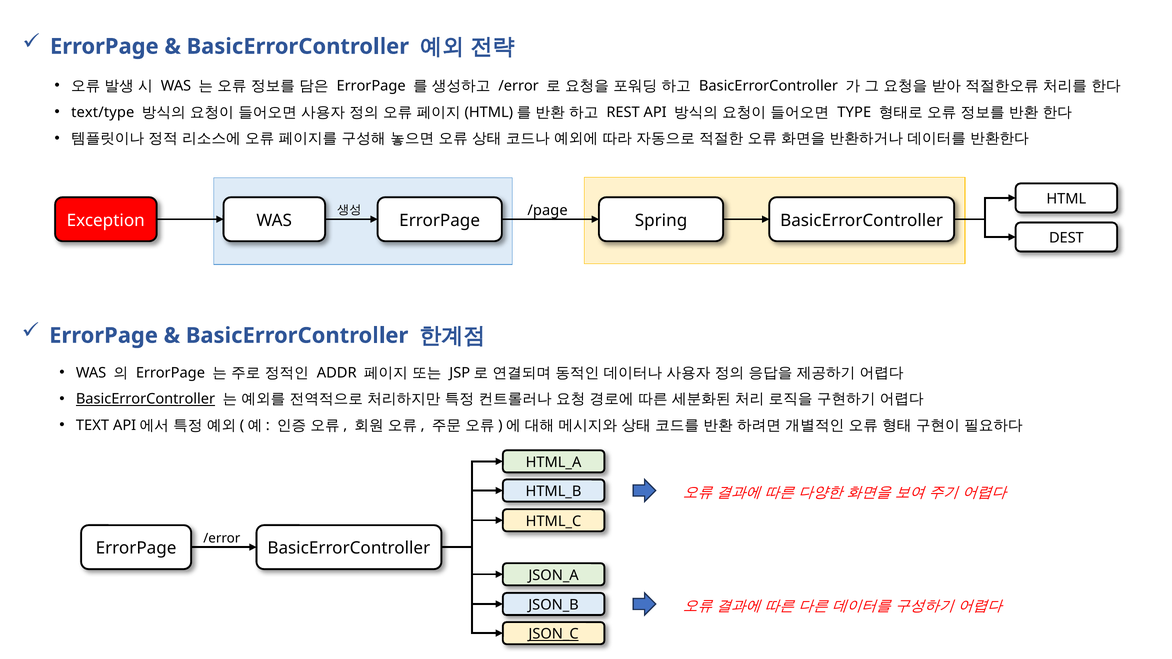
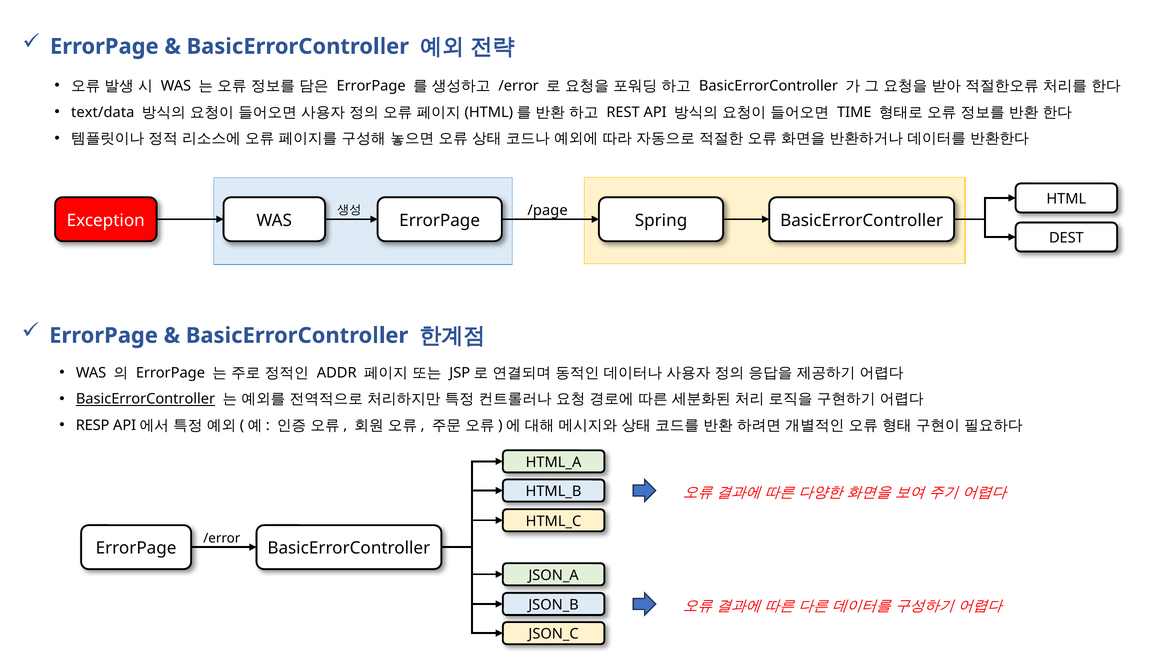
text/type: text/type -> text/data (103, 112)
TYPE: TYPE -> TIME (854, 112)
TEXT: TEXT -> RESP (93, 426)
JSON_C underline: present -> none (554, 634)
